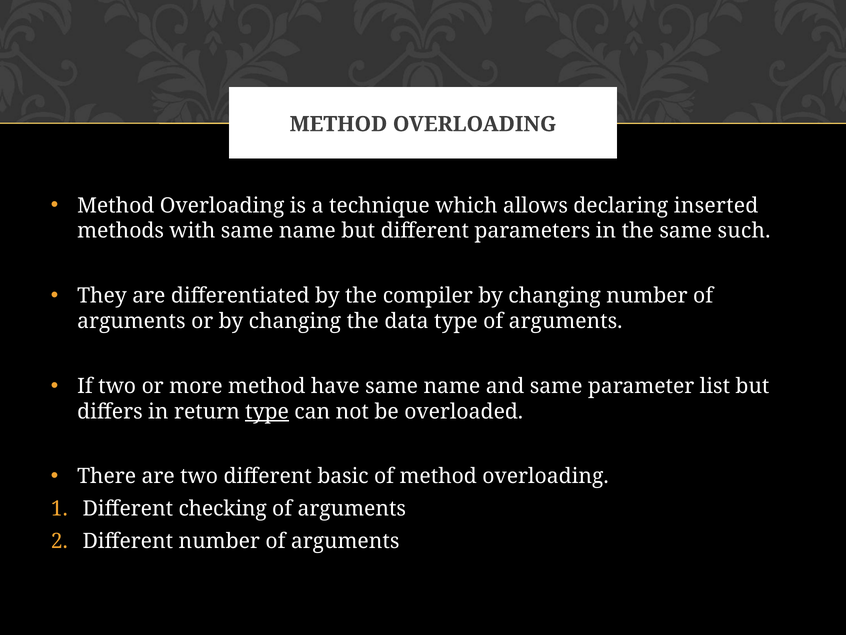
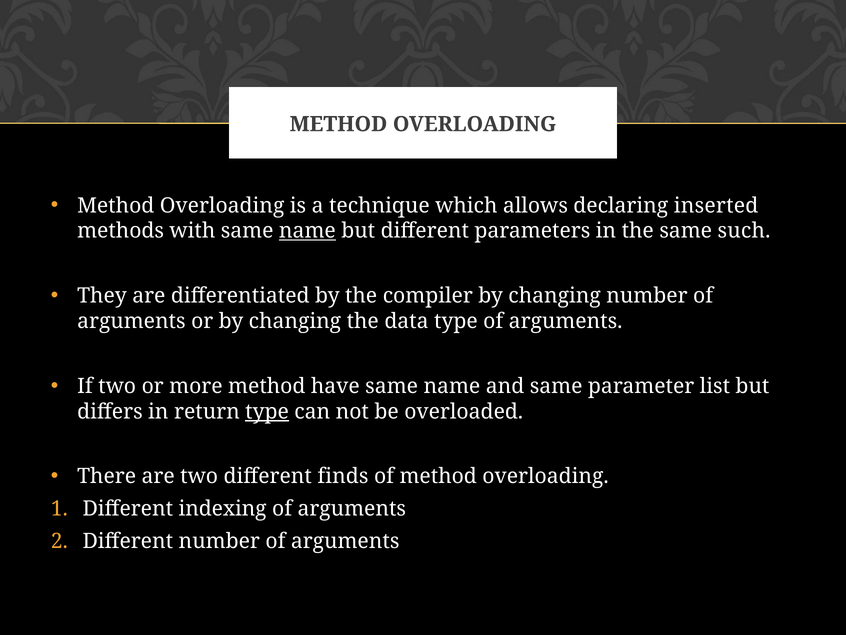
name underline: none -> present (307, 231)
basic: basic -> finds (343, 476)
checking: checking -> indexing (223, 509)
